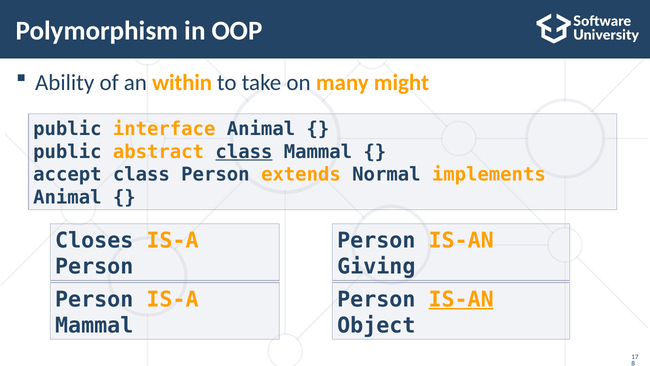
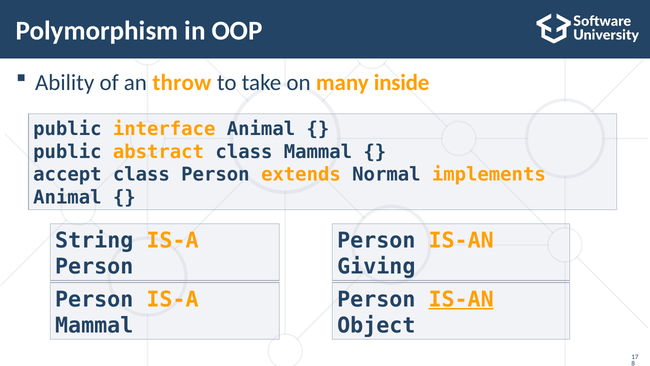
within: within -> throw (182, 82)
might: might -> inside (402, 82)
class underline: present -> none (244, 152)
Closes: Closes -> String (94, 240)
